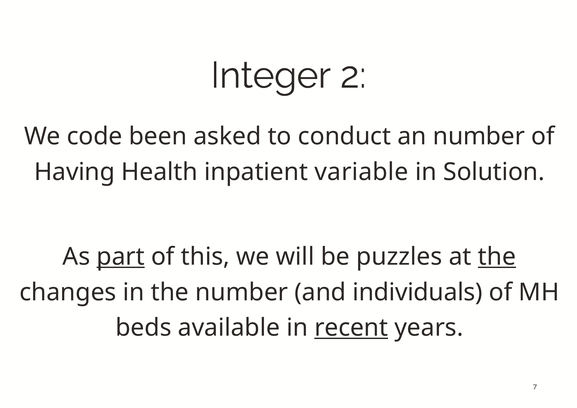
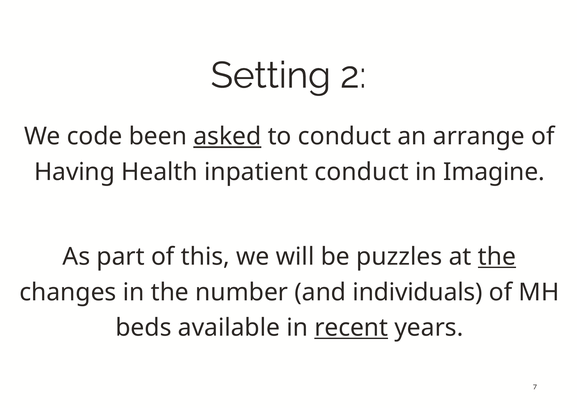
Integer: Integer -> Setting (271, 75)
asked underline: none -> present (227, 137)
an number: number -> arrange (479, 137)
inpatient variable: variable -> conduct (362, 172)
Solution: Solution -> Imagine (494, 172)
part underline: present -> none (121, 257)
